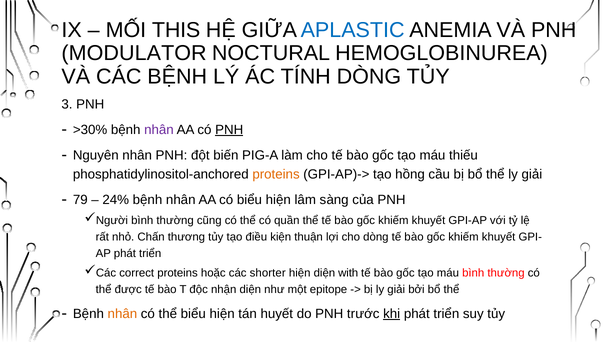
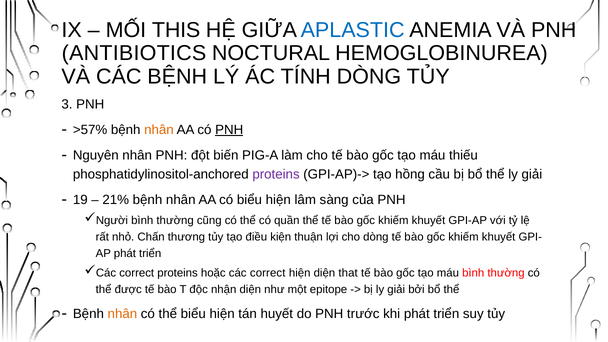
MODULATOR: MODULATOR -> ANTIBIOTICS (134, 53)
>30%: >30% -> >57% (90, 130)
nhân colour: purple -> orange (159, 130)
proteins colour: orange -> purple (276, 175)
79: 79 -> 19 (80, 200)
24%: 24% -> 21% (116, 200)
hoặc các shorter: shorter -> correct (268, 273)
with: with -> that (348, 273)
khi underline: present -> none (392, 314)
